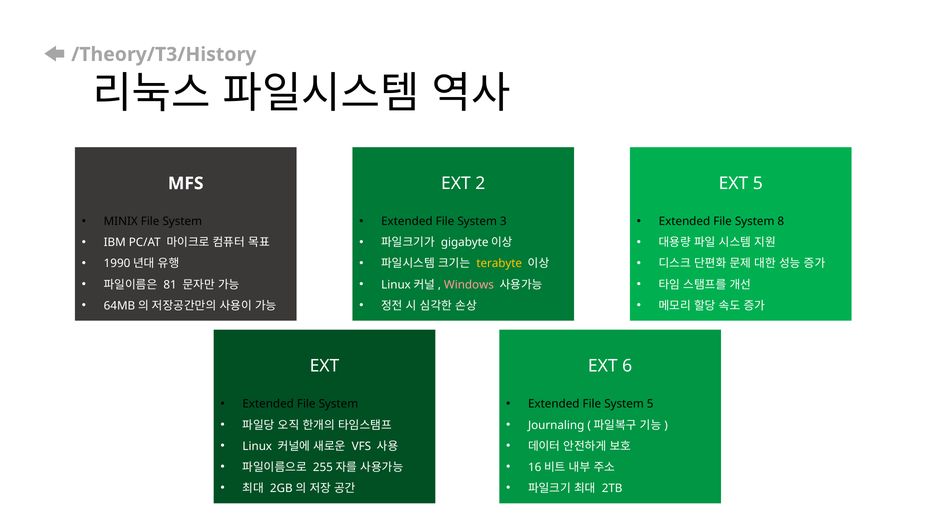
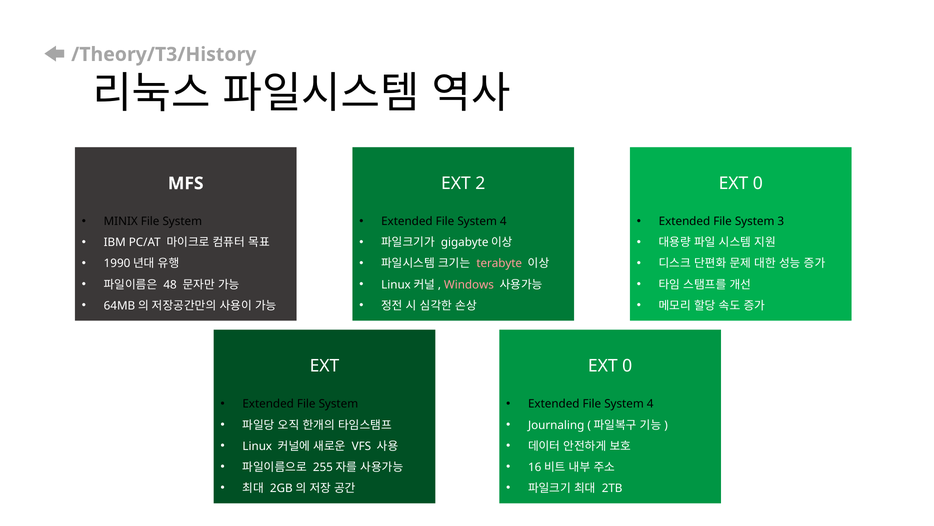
5: 5 -> 0 (758, 183)
3: 3 -> 4 (503, 221)
8: 8 -> 3 (781, 221)
terabyte colour: yellow -> pink (499, 263)
81: 81 -> 48 (170, 284)
6: 6 -> 0 (627, 366)
5: 5 -> 4 (650, 404)
